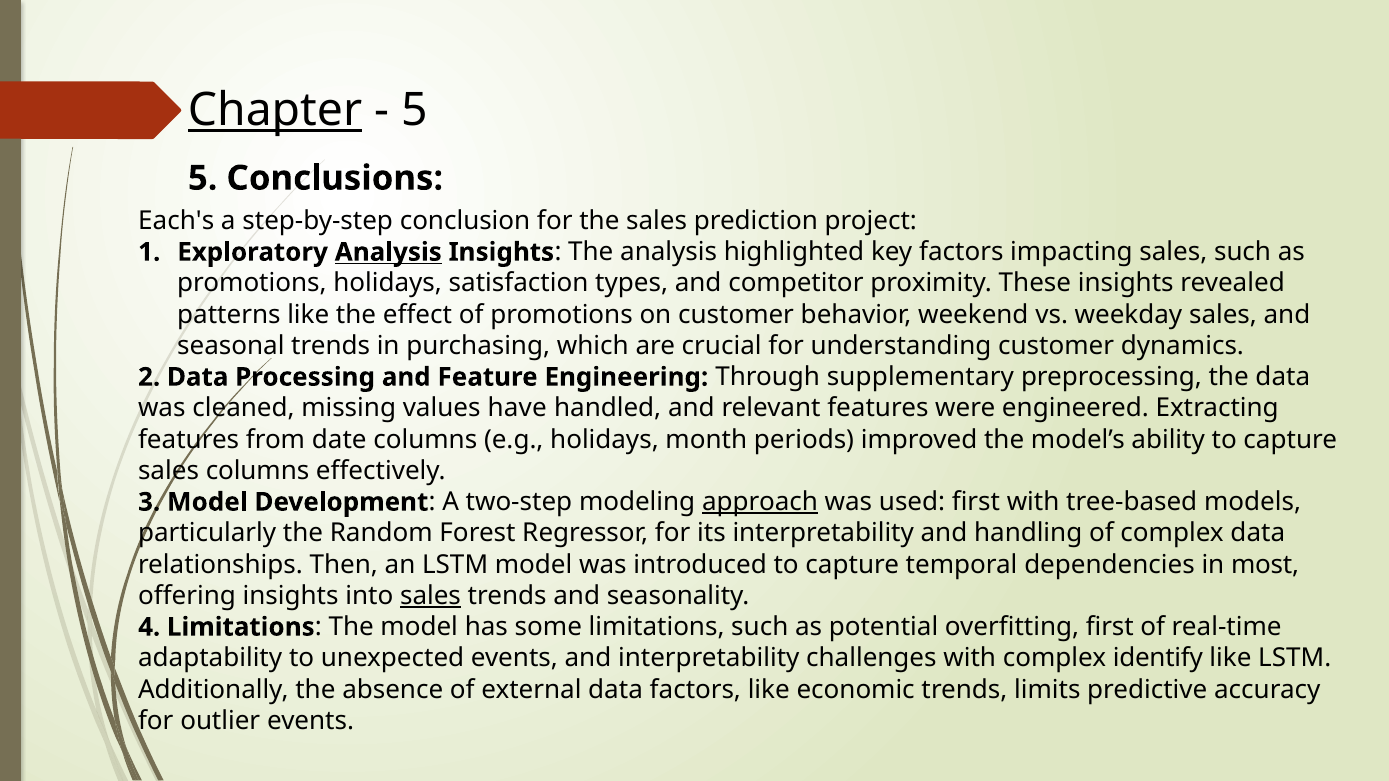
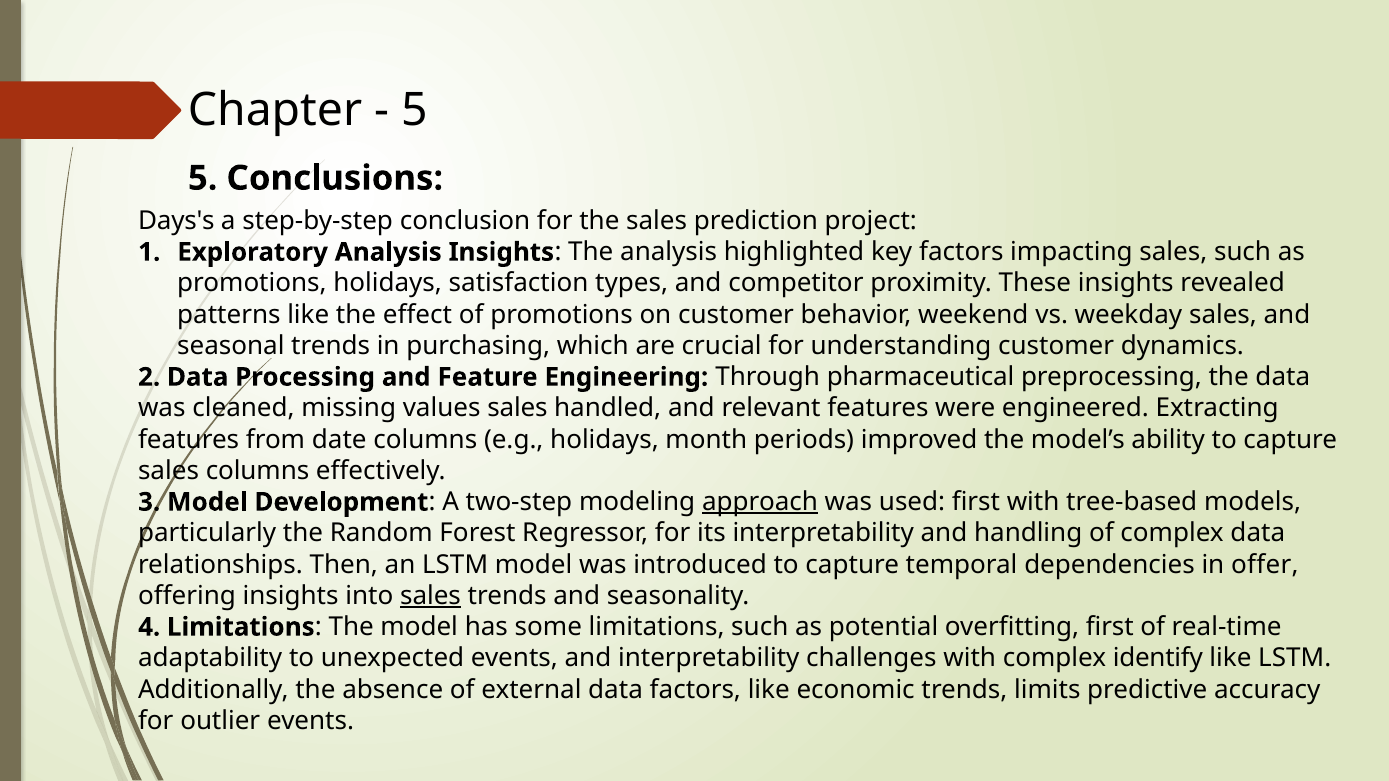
Chapter underline: present -> none (275, 110)
Each's: Each's -> Days's (176, 221)
Analysis underline: present -> none (388, 252)
supplementary: supplementary -> pharmaceutical (921, 377)
values have: have -> sales (517, 409)
most: most -> offer (1265, 565)
